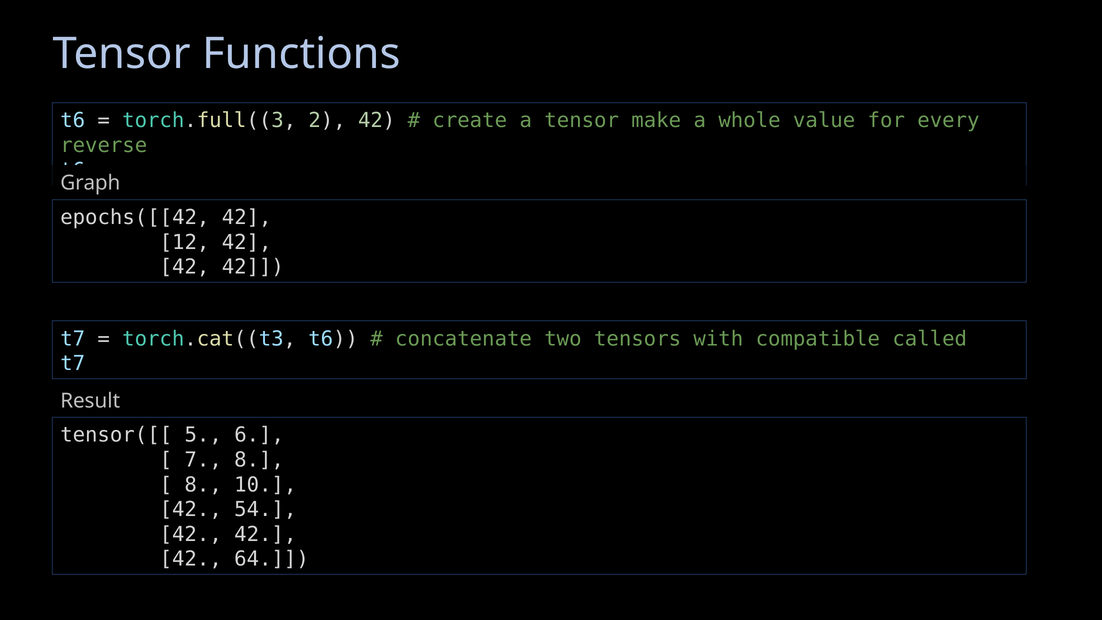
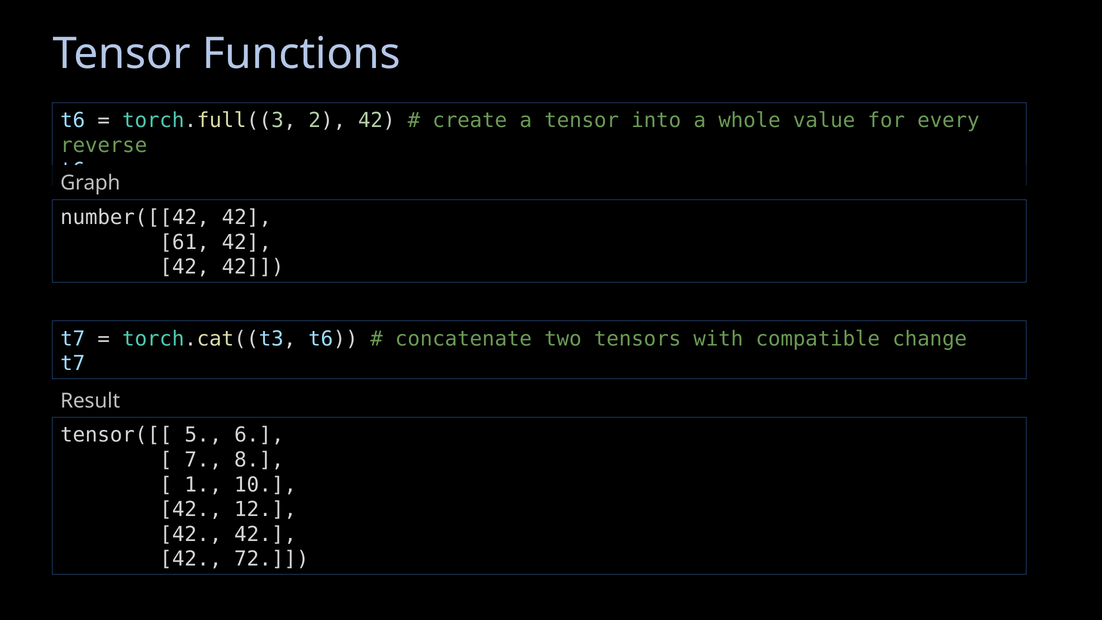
make: make -> into (656, 121)
epochs([[42: epochs([[42 -> number([[42 (135, 217)
12: 12 -> 61 (185, 242)
called: called -> change (930, 339)
8: 8 -> 1 (203, 485)
54: 54 -> 12 (265, 509)
64: 64 -> 72 (272, 559)
